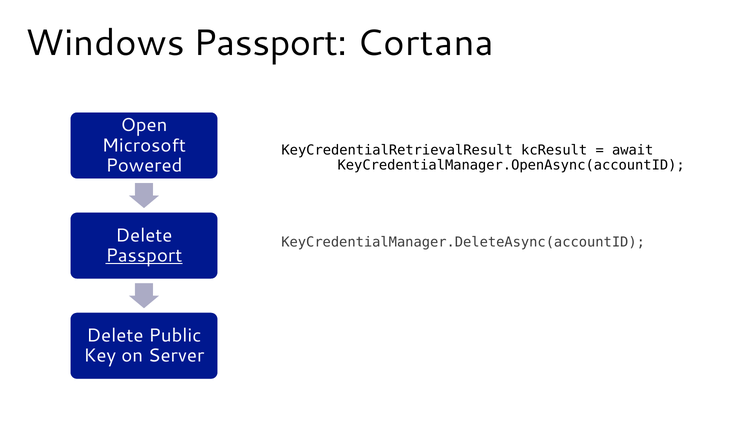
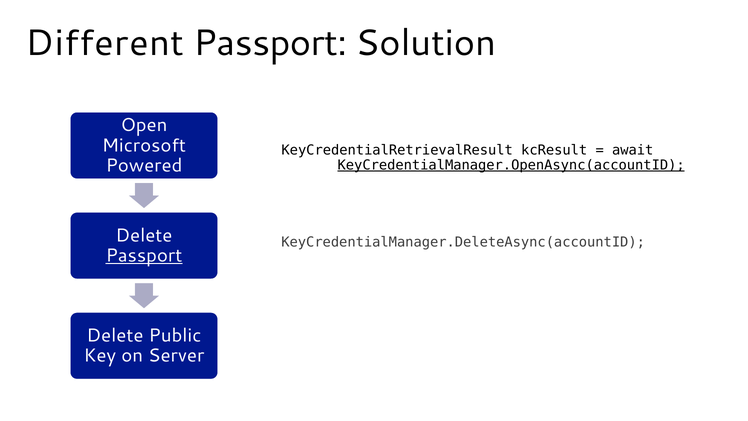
Windows: Windows -> Different (105, 43)
Cortana: Cortana -> Solution (426, 43)
KeyCredentialManager.OpenAsync(accountID underline: none -> present (511, 165)
